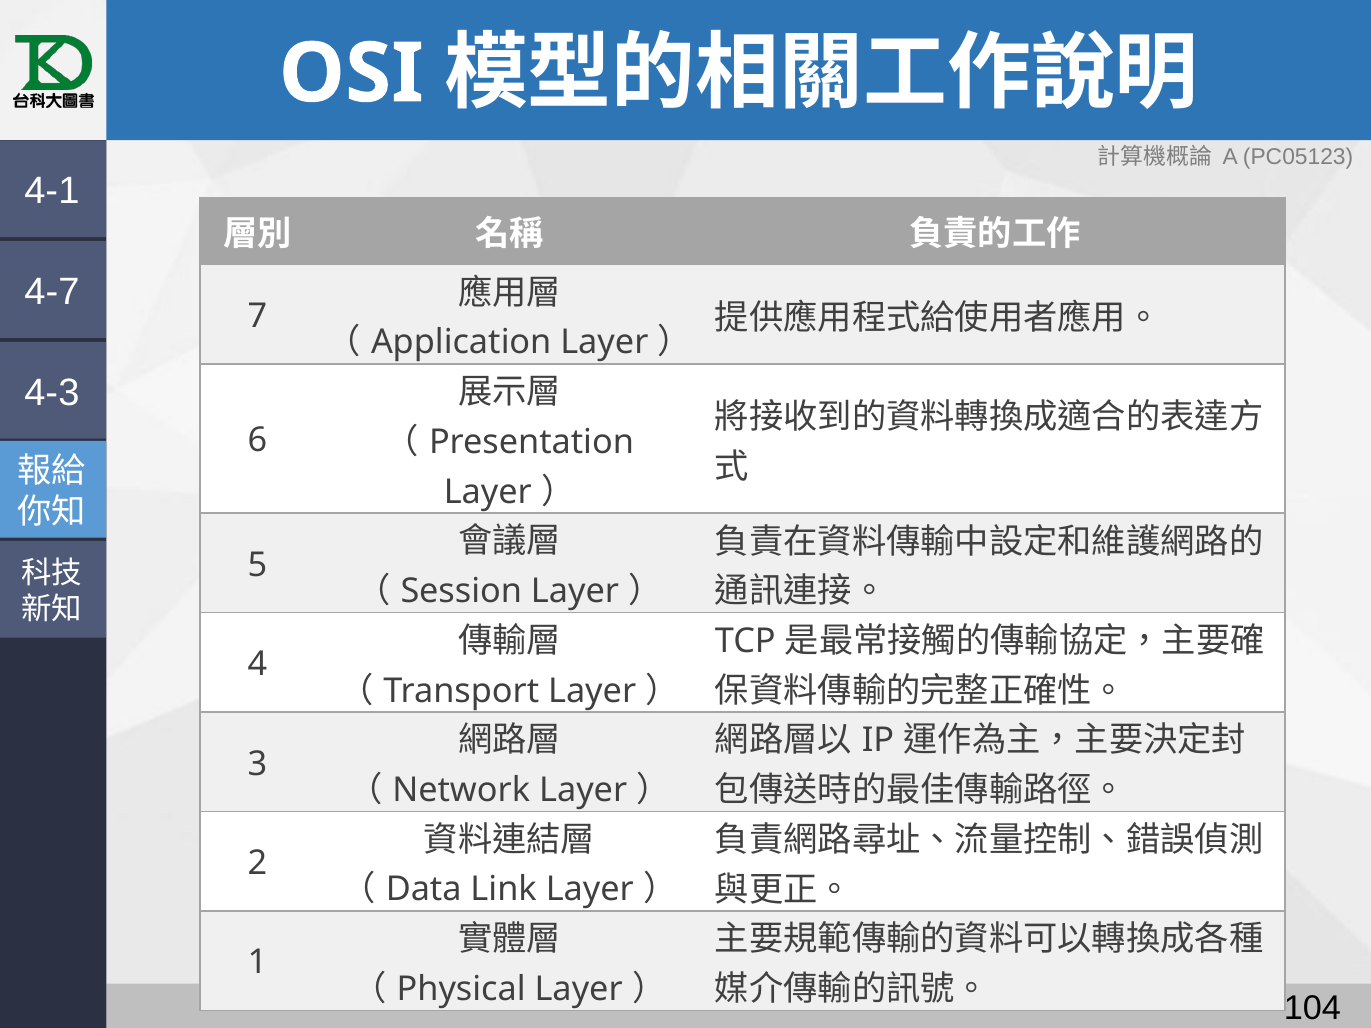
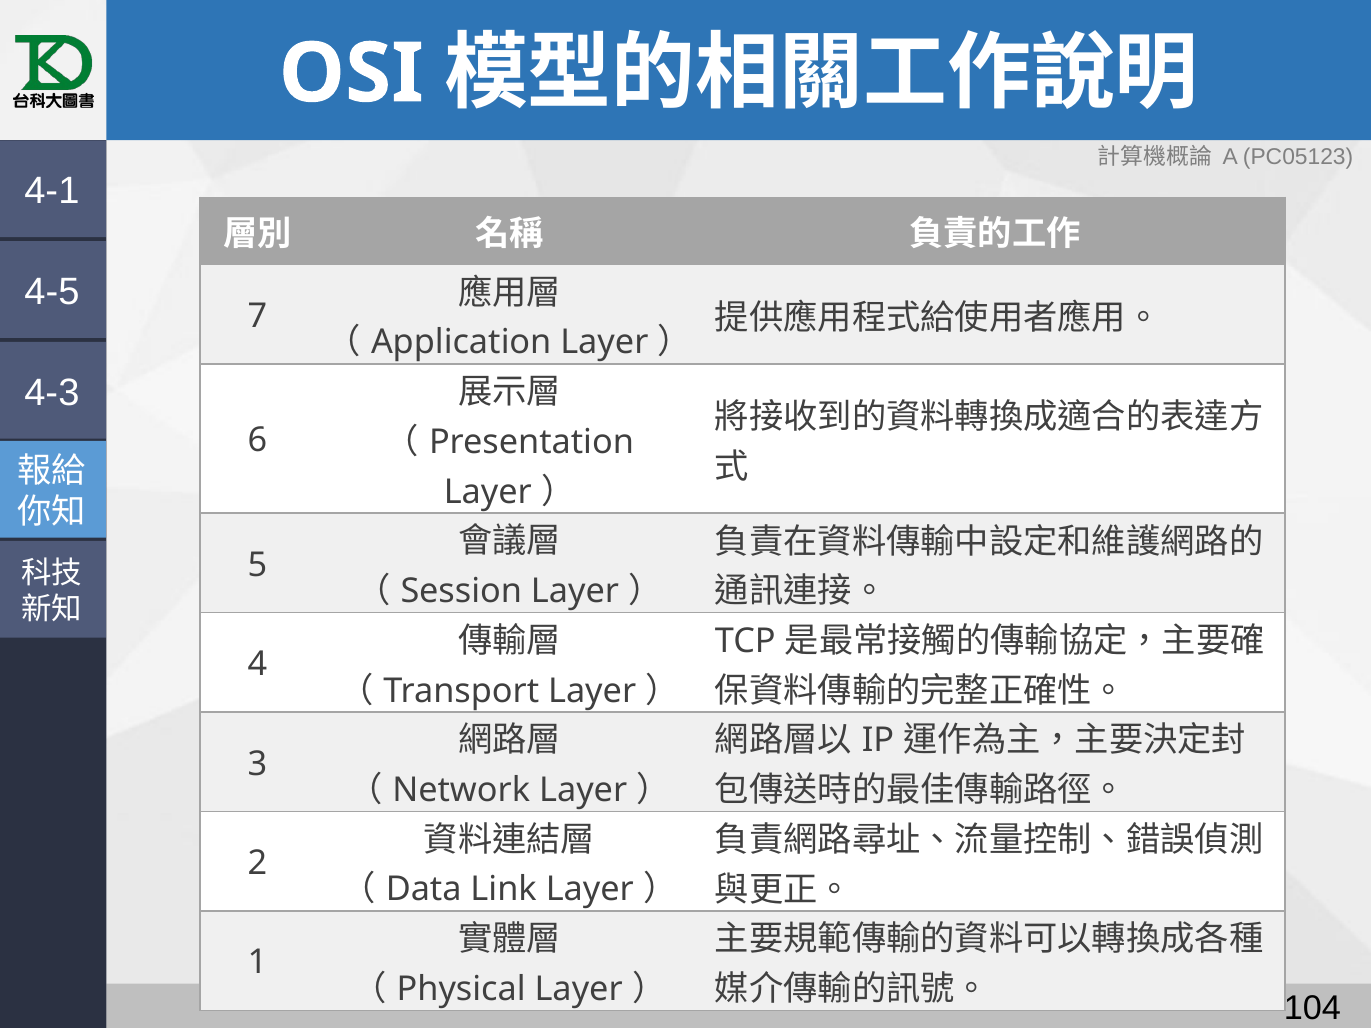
4-7: 4-7 -> 4-5 (52, 292)
